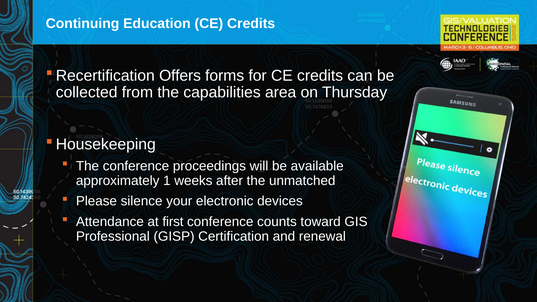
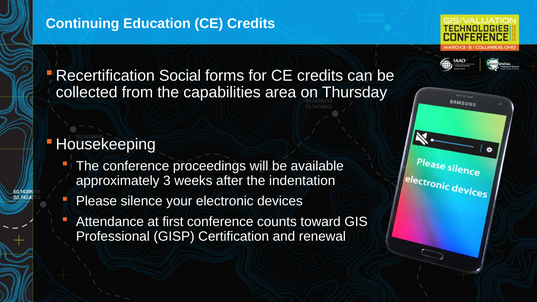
Offers: Offers -> Social (180, 76)
1: 1 -> 3 (167, 181)
unmatched: unmatched -> indentation (302, 181)
